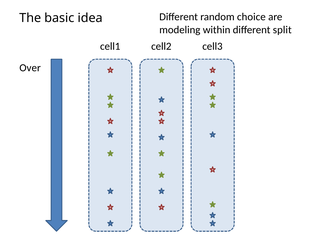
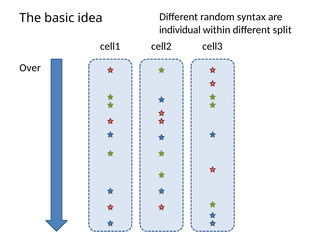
choice: choice -> syntax (251, 17)
modeling: modeling -> individual (180, 30)
